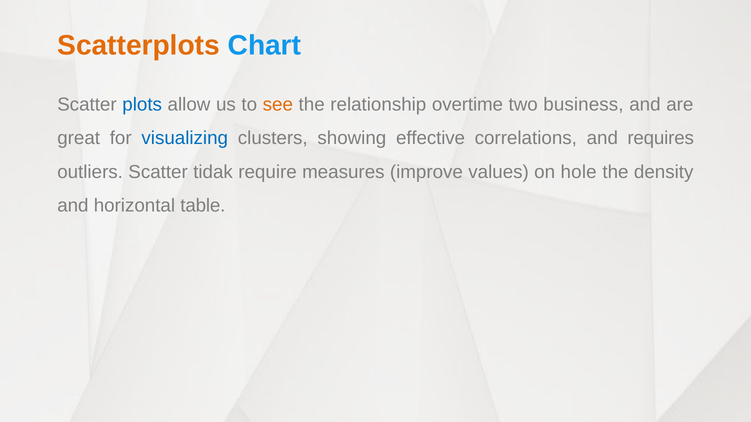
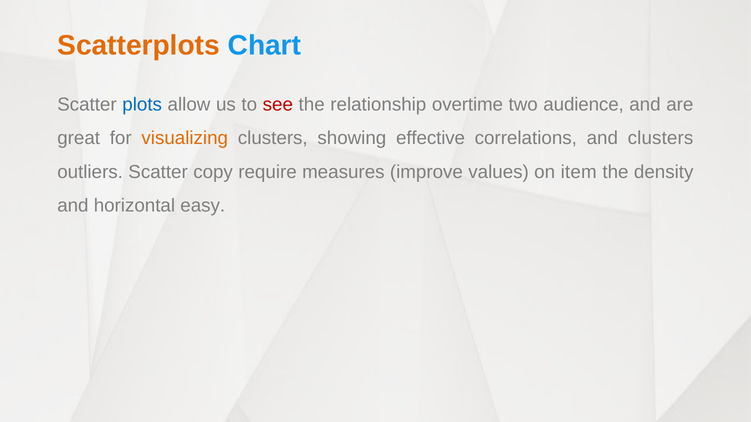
see colour: orange -> red (278, 104)
business: business -> audience (584, 104)
visualizing colour: blue -> orange (185, 138)
and requires: requires -> clusters (661, 138)
tidak: tidak -> copy (213, 172)
hole: hole -> item (579, 172)
table: table -> easy (203, 206)
